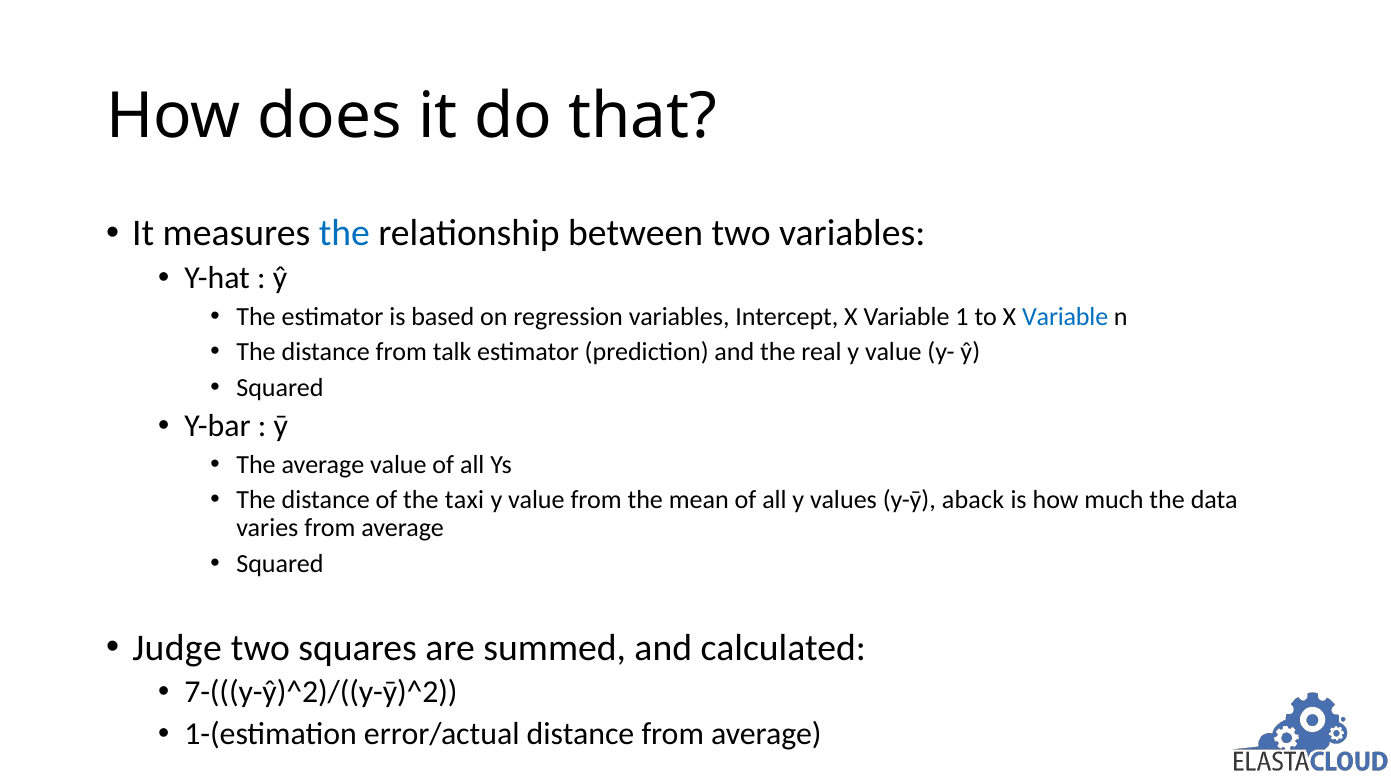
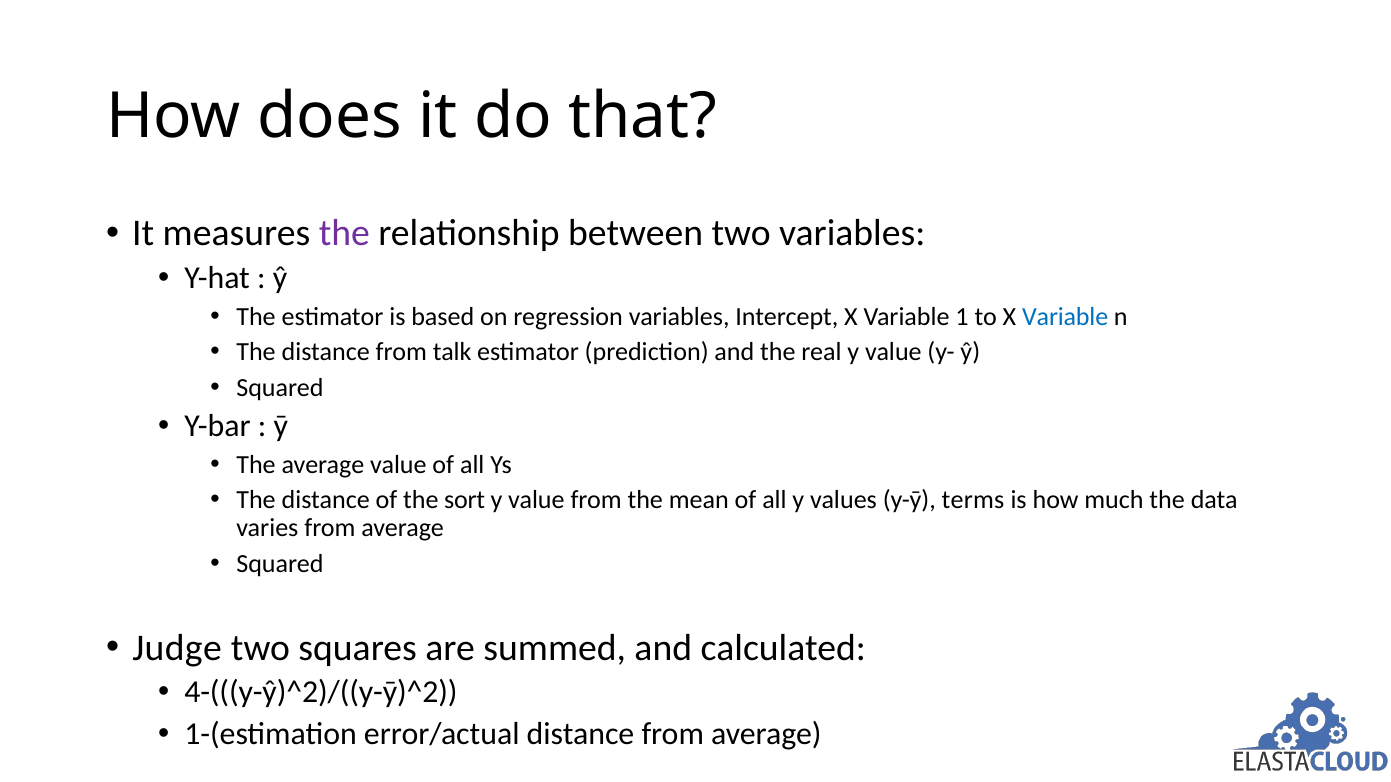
the colour: blue -> purple (344, 234)
taxi: taxi -> sort (465, 500)
aback: aback -> terms (973, 500)
7-(((y-ŷ)^2)/((y-ȳ)^2: 7-(((y-ŷ)^2)/((y-ȳ)^2 -> 4-(((y-ŷ)^2)/((y-ȳ)^2 (321, 693)
